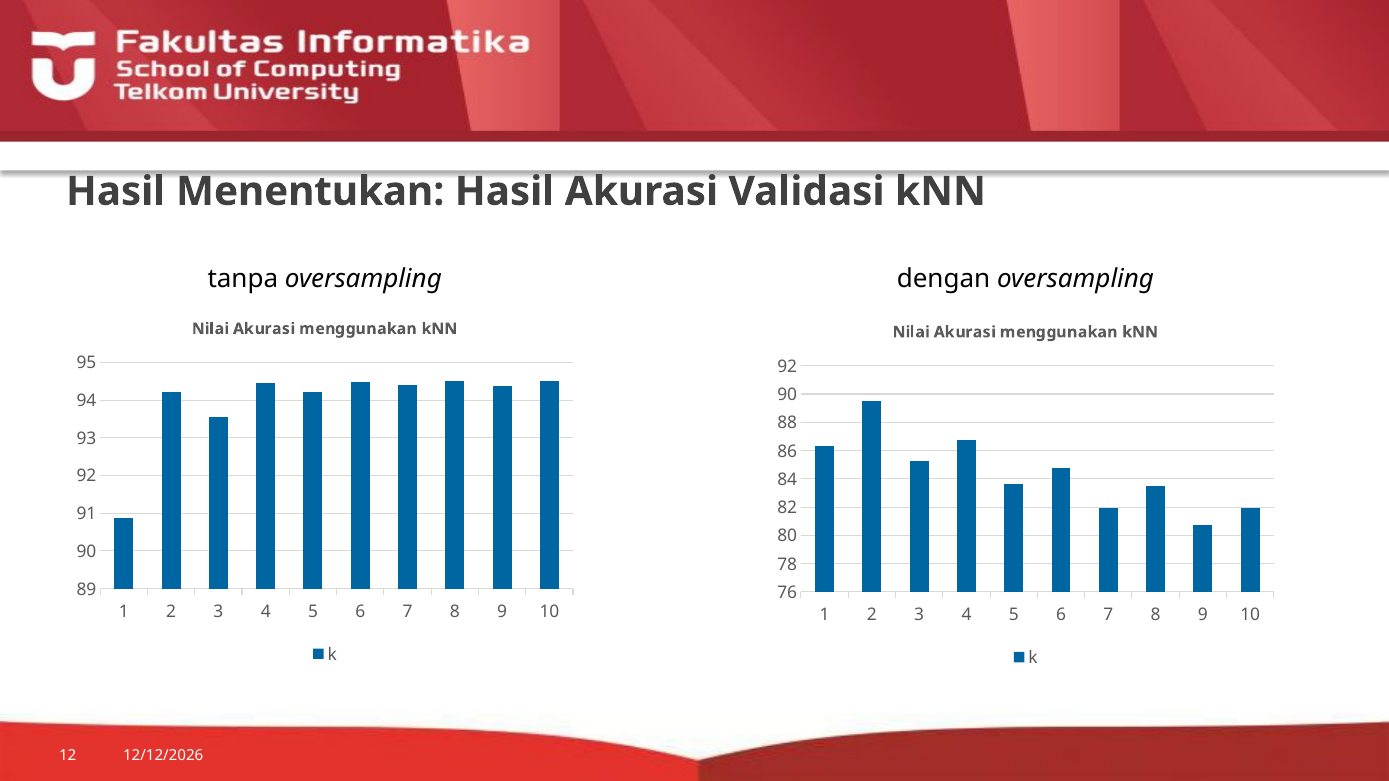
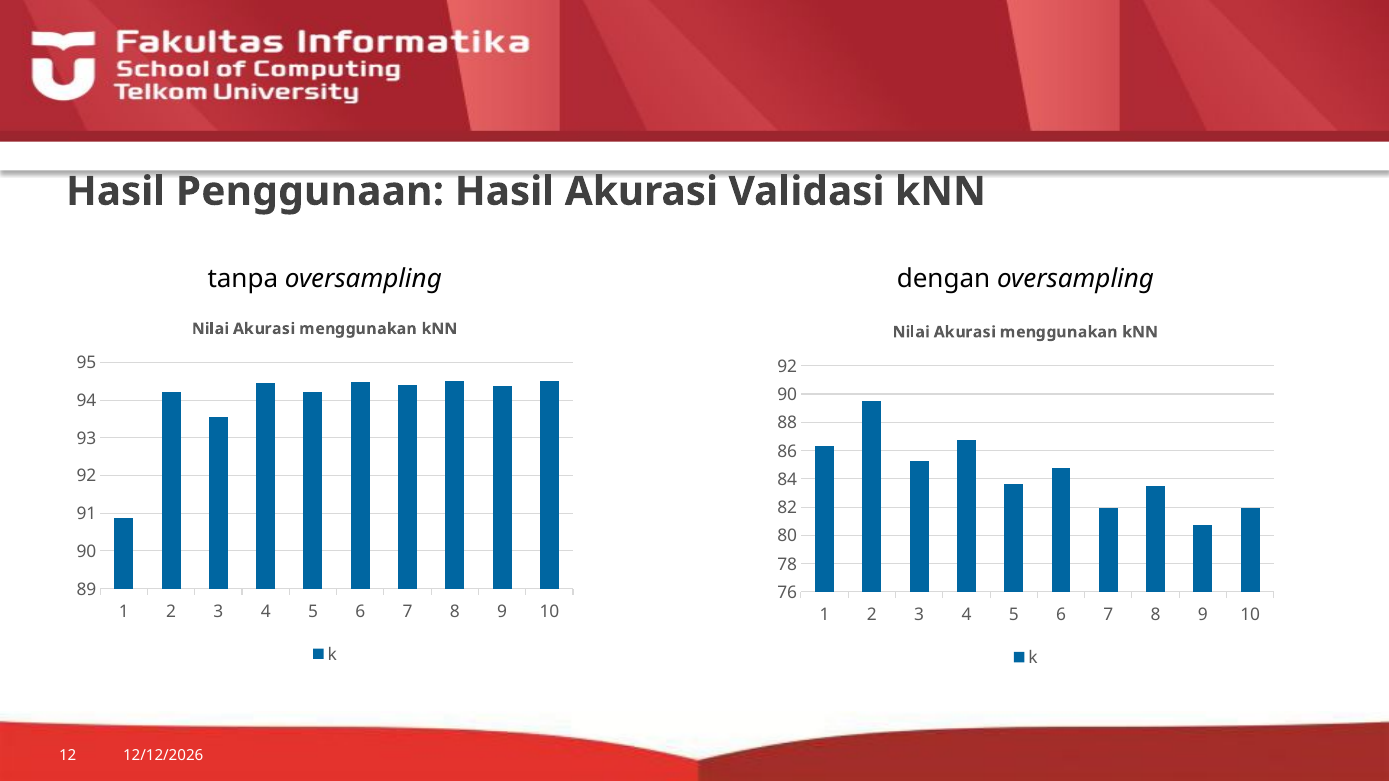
Menentukan: Menentukan -> Penggunaan (310, 192)
